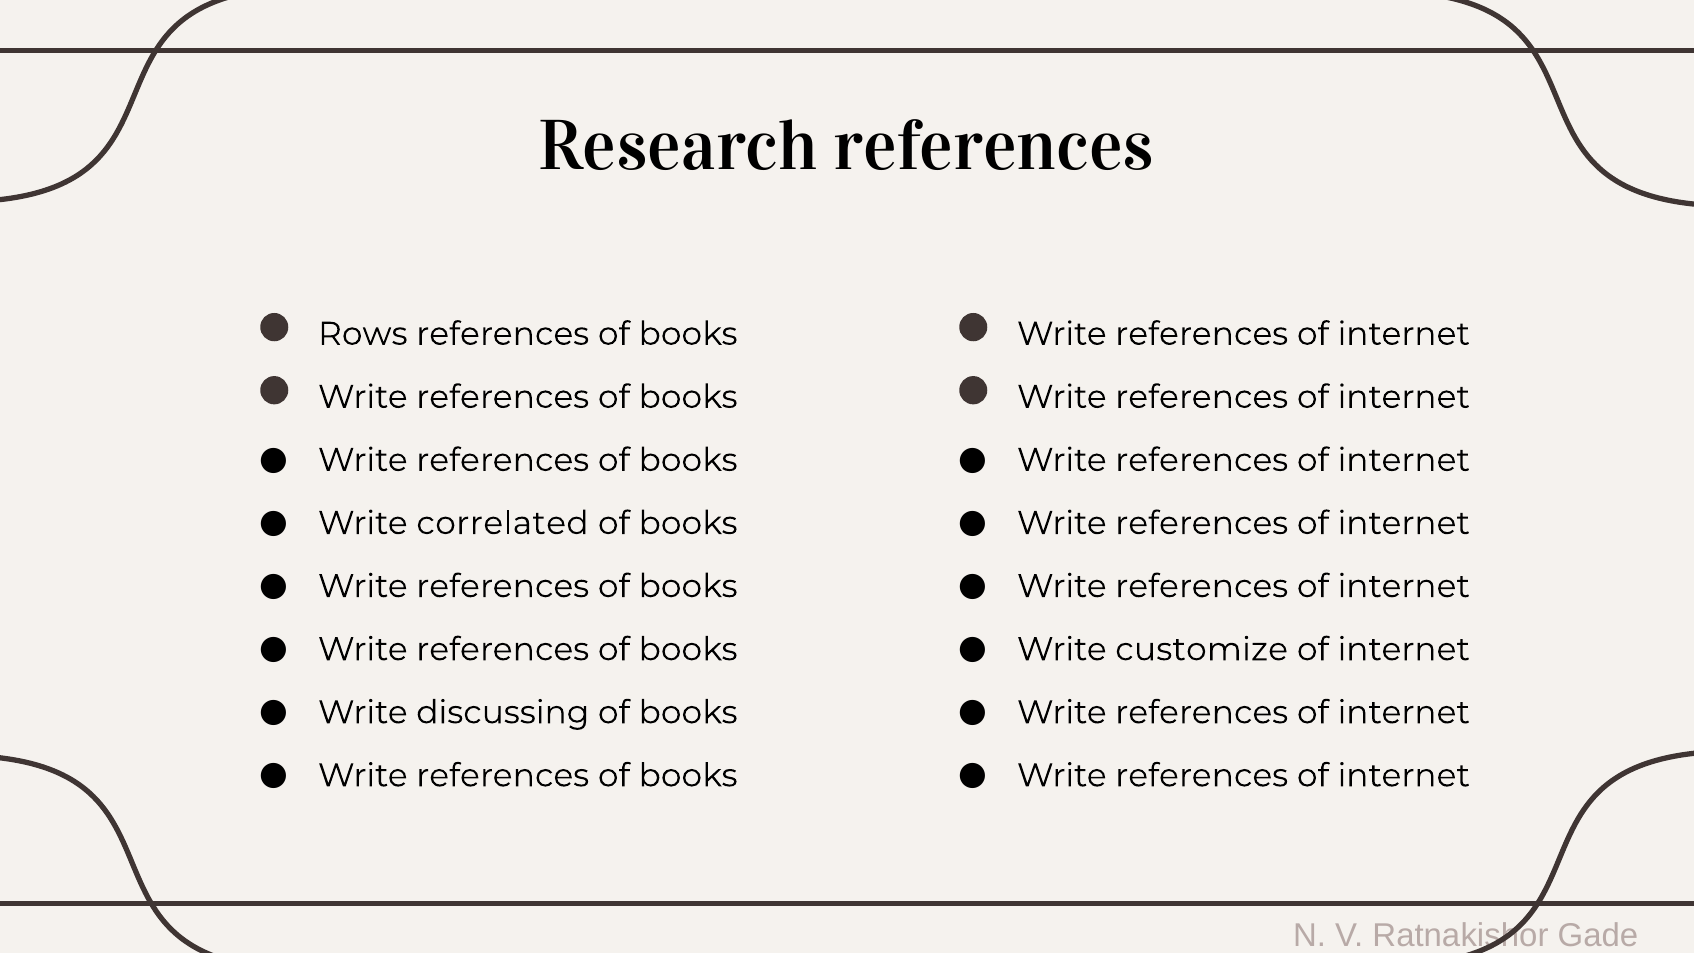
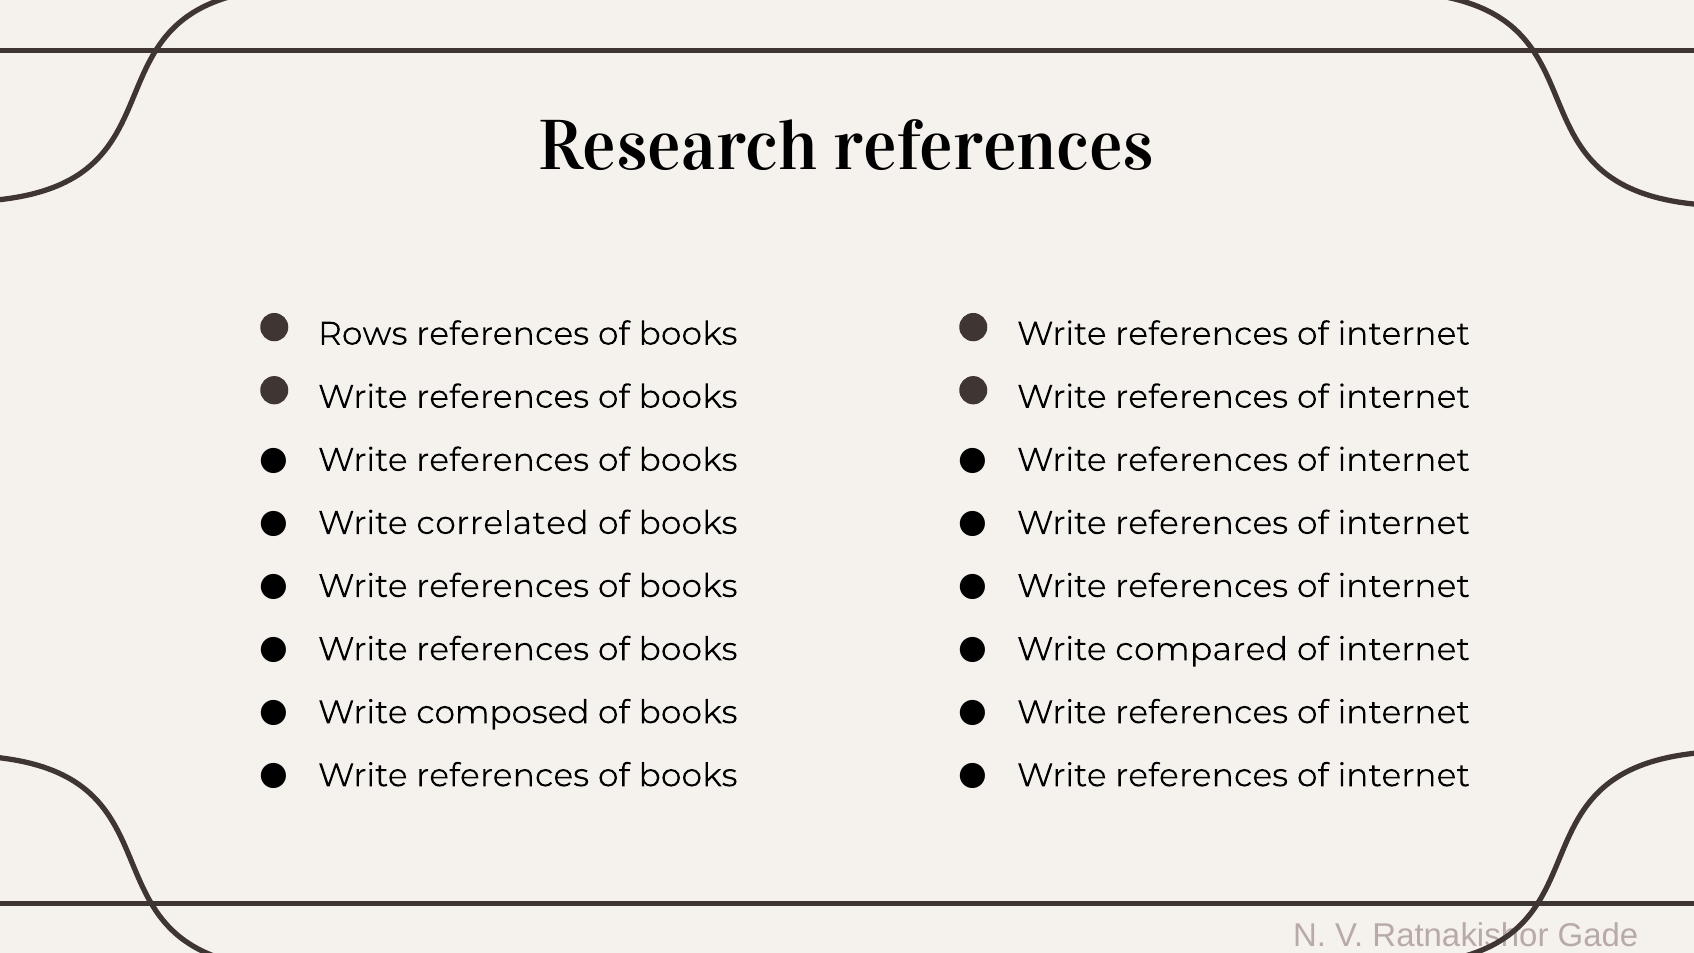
customize: customize -> compared (1202, 649)
discussing: discussing -> composed (503, 712)
